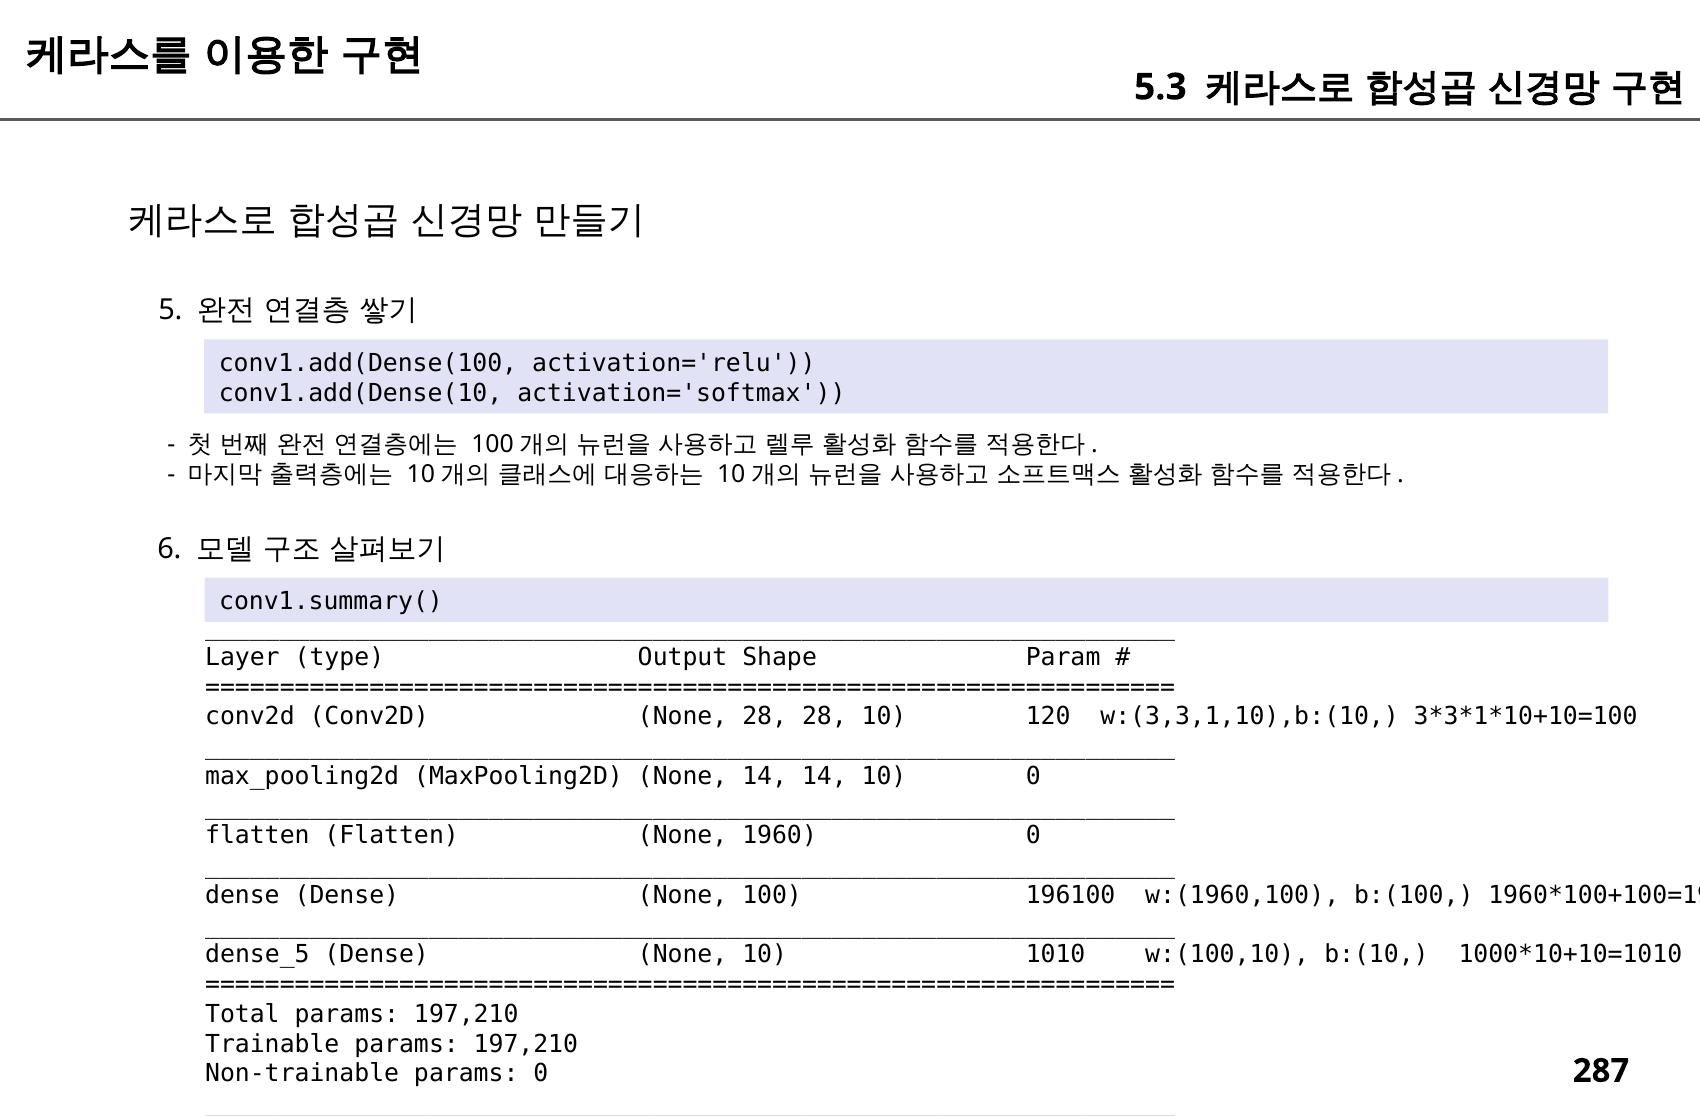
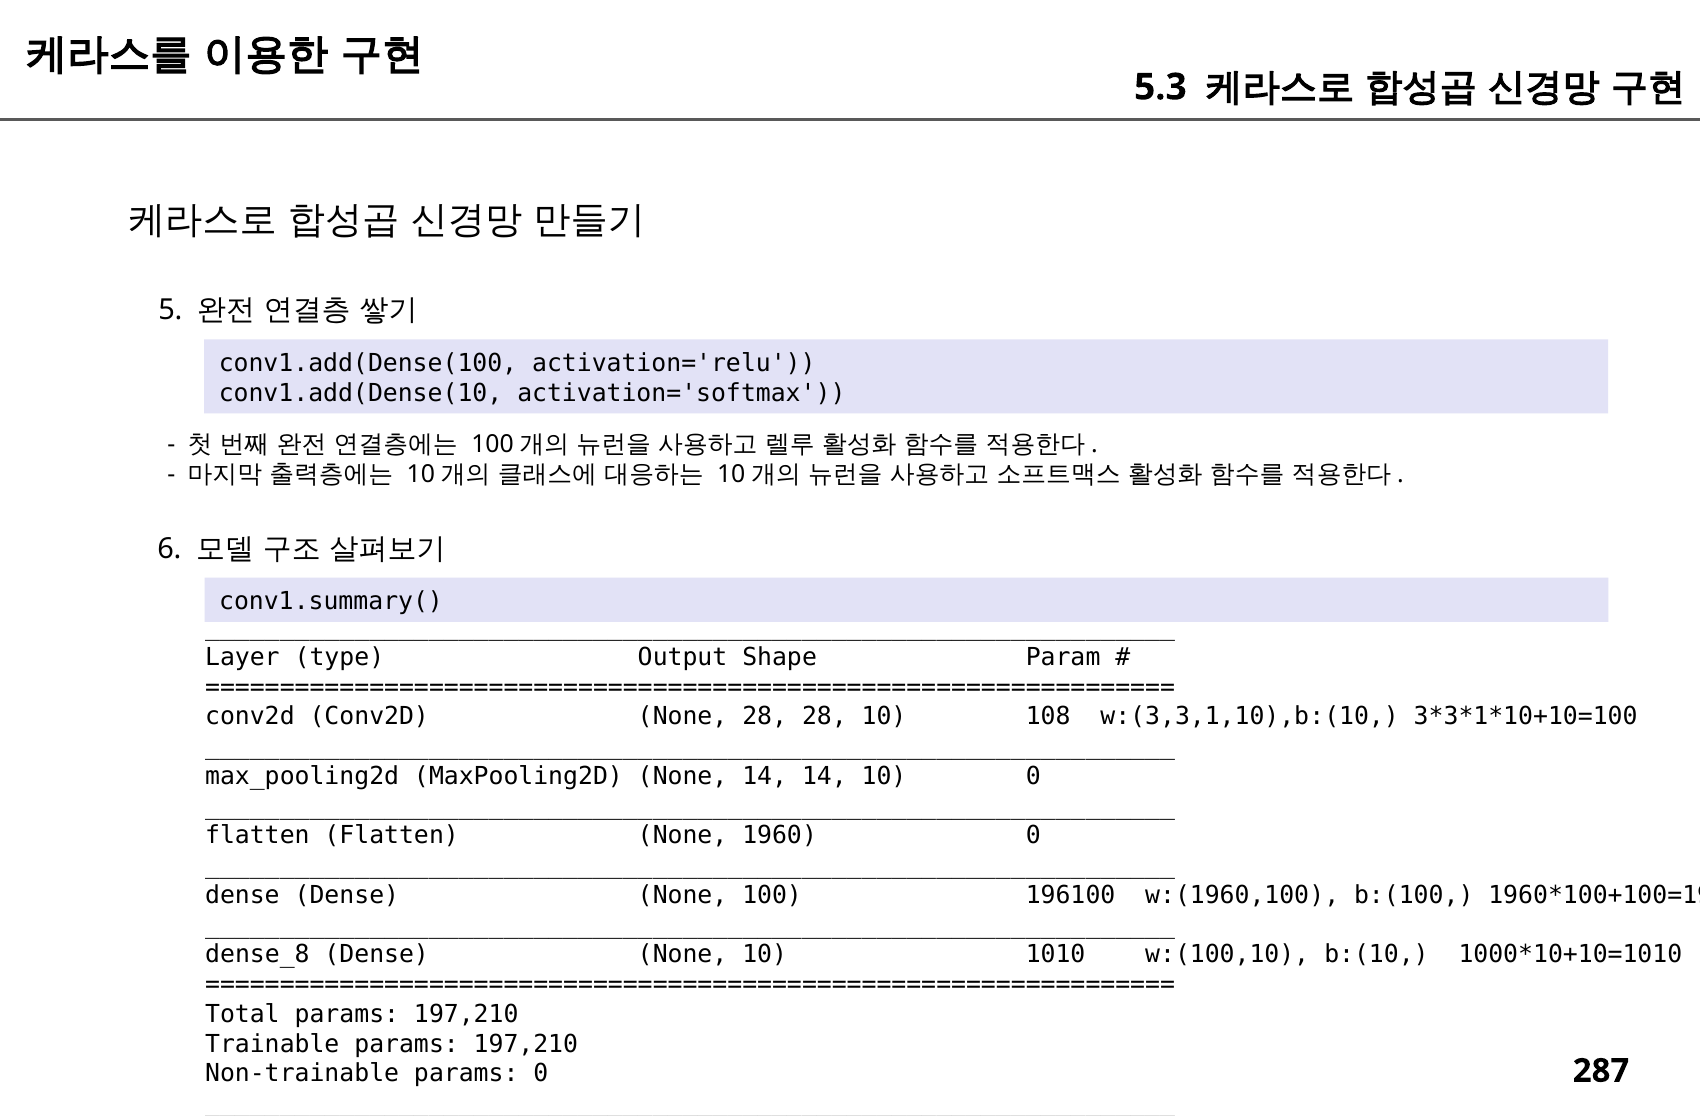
120: 120 -> 108 (1048, 717)
dense_5: dense_5 -> dense_8 (257, 955)
